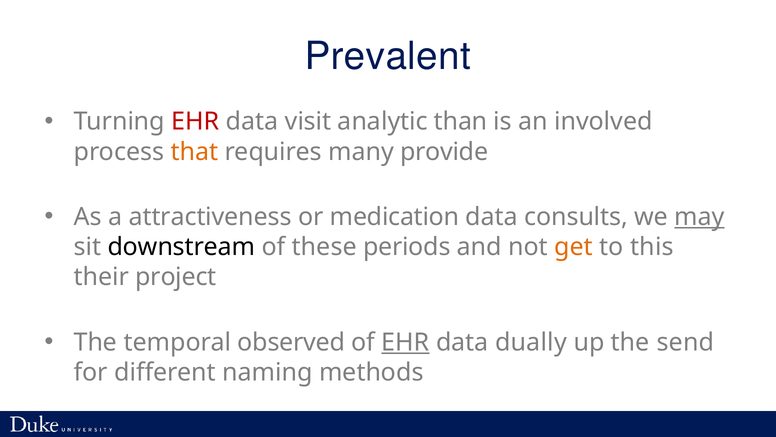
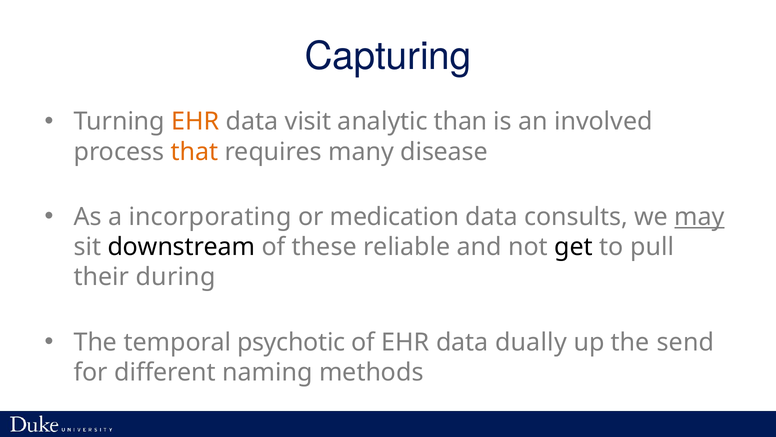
Prevalent: Prevalent -> Capturing (388, 57)
EHR colour: red -> orange (195, 122)
provide: provide -> disease (444, 152)
attractiveness: attractiveness -> incorporating (210, 217)
periods: periods -> reliable (407, 247)
get colour: orange -> black (574, 247)
this: this -> pull (652, 247)
project: project -> during (176, 277)
observed: observed -> psychotic (291, 342)
EHR underline: present -> none (405, 342)
